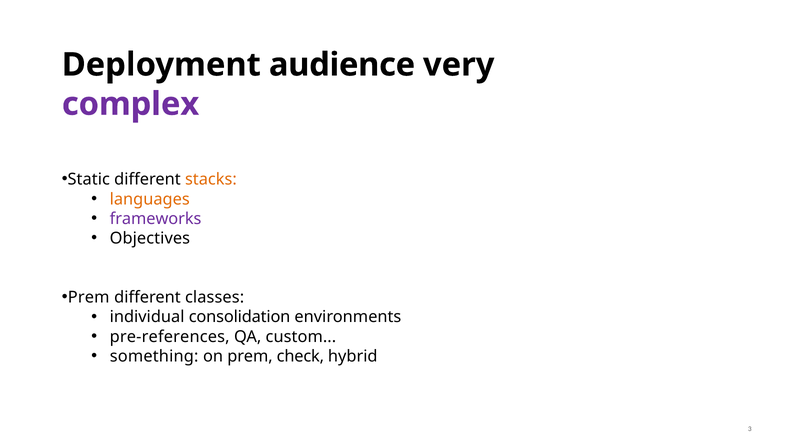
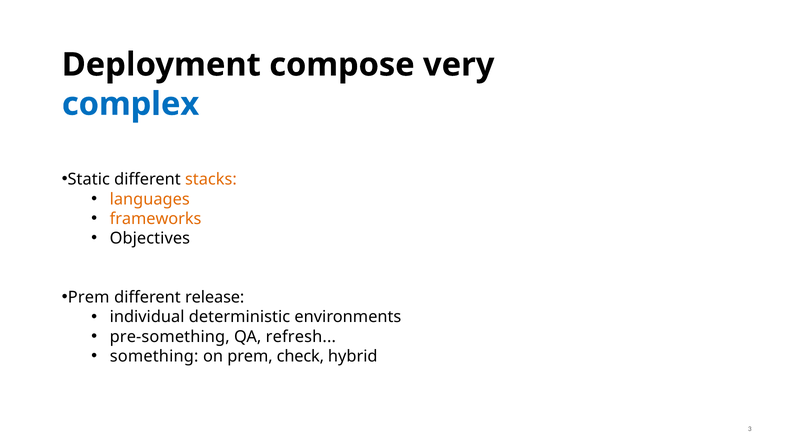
audience: audience -> compose (342, 65)
complex colour: purple -> blue (131, 104)
frameworks colour: purple -> orange (156, 219)
classes: classes -> release (215, 297)
consolidation: consolidation -> deterministic (239, 317)
pre-references: pre-references -> pre-something (170, 336)
custom: custom -> refresh (301, 336)
